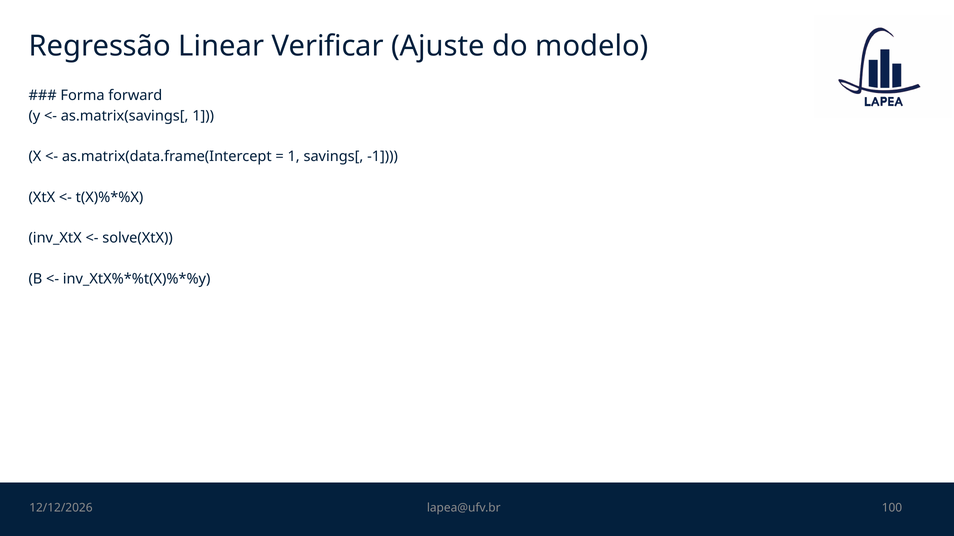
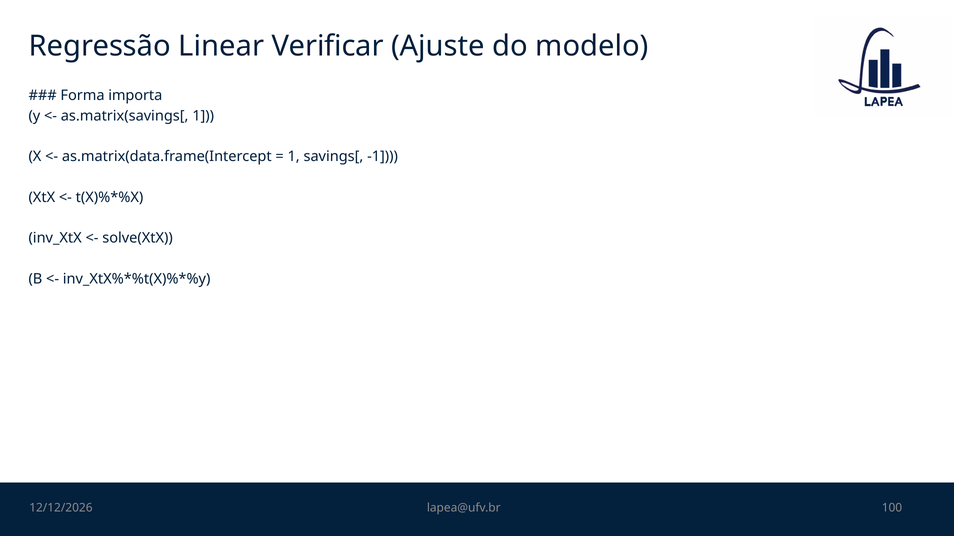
forward: forward -> importa (135, 96)
